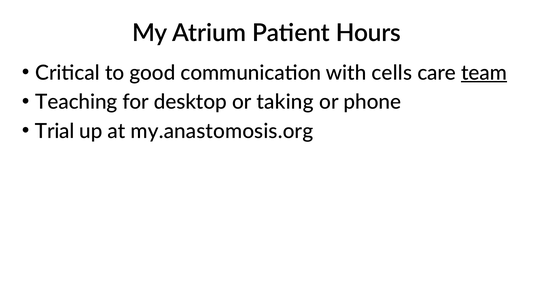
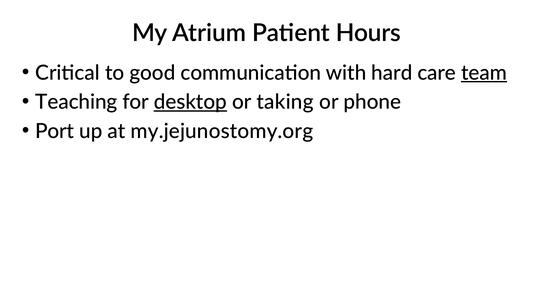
cells: cells -> hard (392, 73)
desktop underline: none -> present (190, 102)
Trial: Trial -> Port (55, 131)
my.anastomosis.org: my.anastomosis.org -> my.jejunostomy.org (222, 131)
